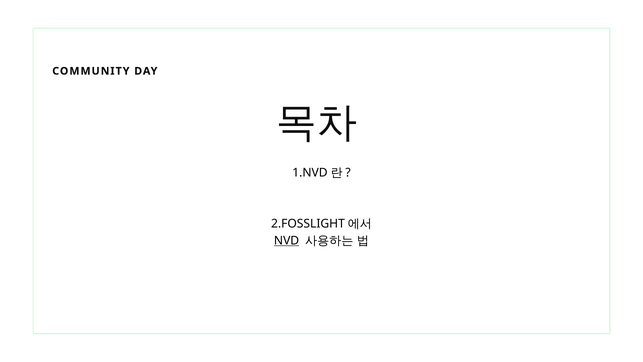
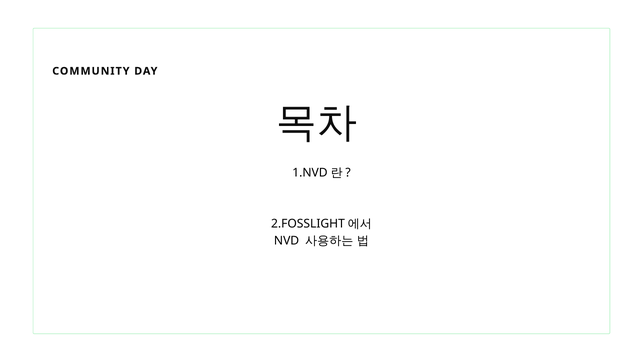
NVD underline: present -> none (287, 240)
